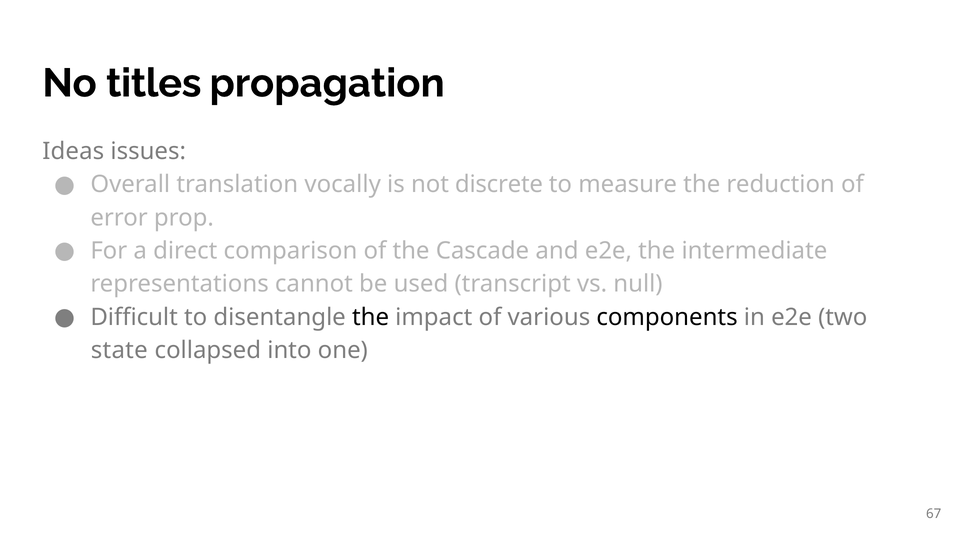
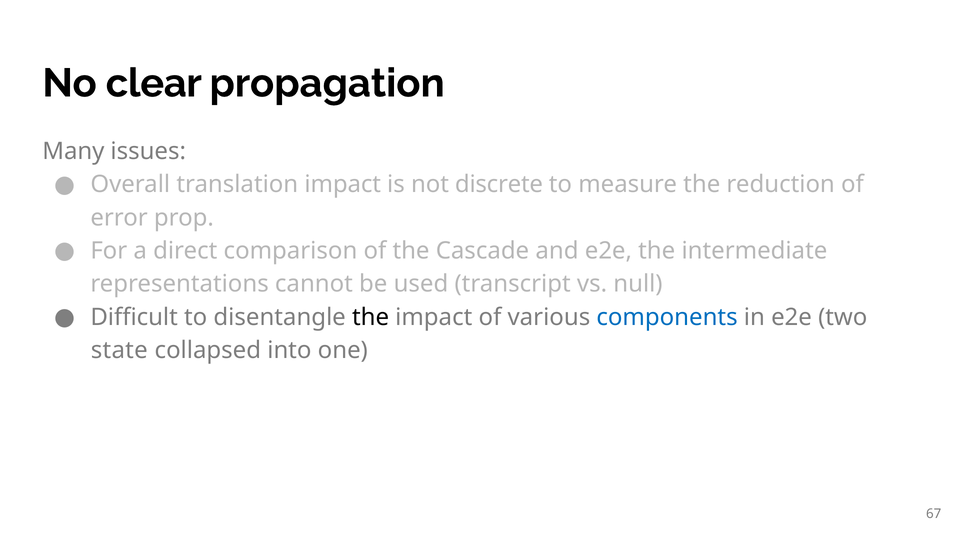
titles: titles -> clear (154, 83)
Ideas: Ideas -> Many (73, 151)
translation vocally: vocally -> impact (343, 184)
components colour: black -> blue (667, 317)
